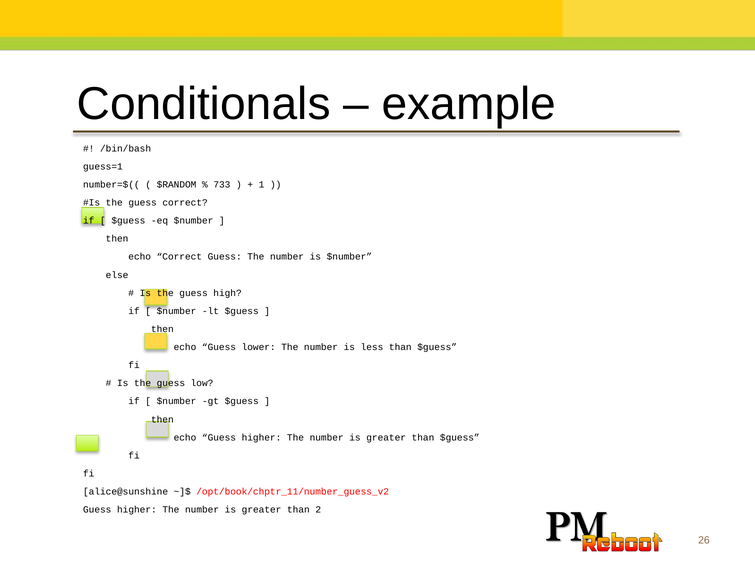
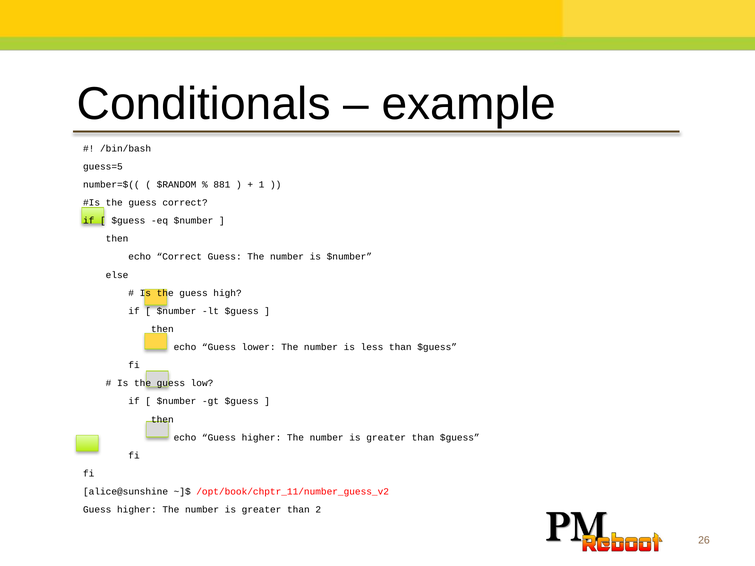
guess=1: guess=1 -> guess=5 (103, 167)
733: 733 -> 881 (222, 185)
